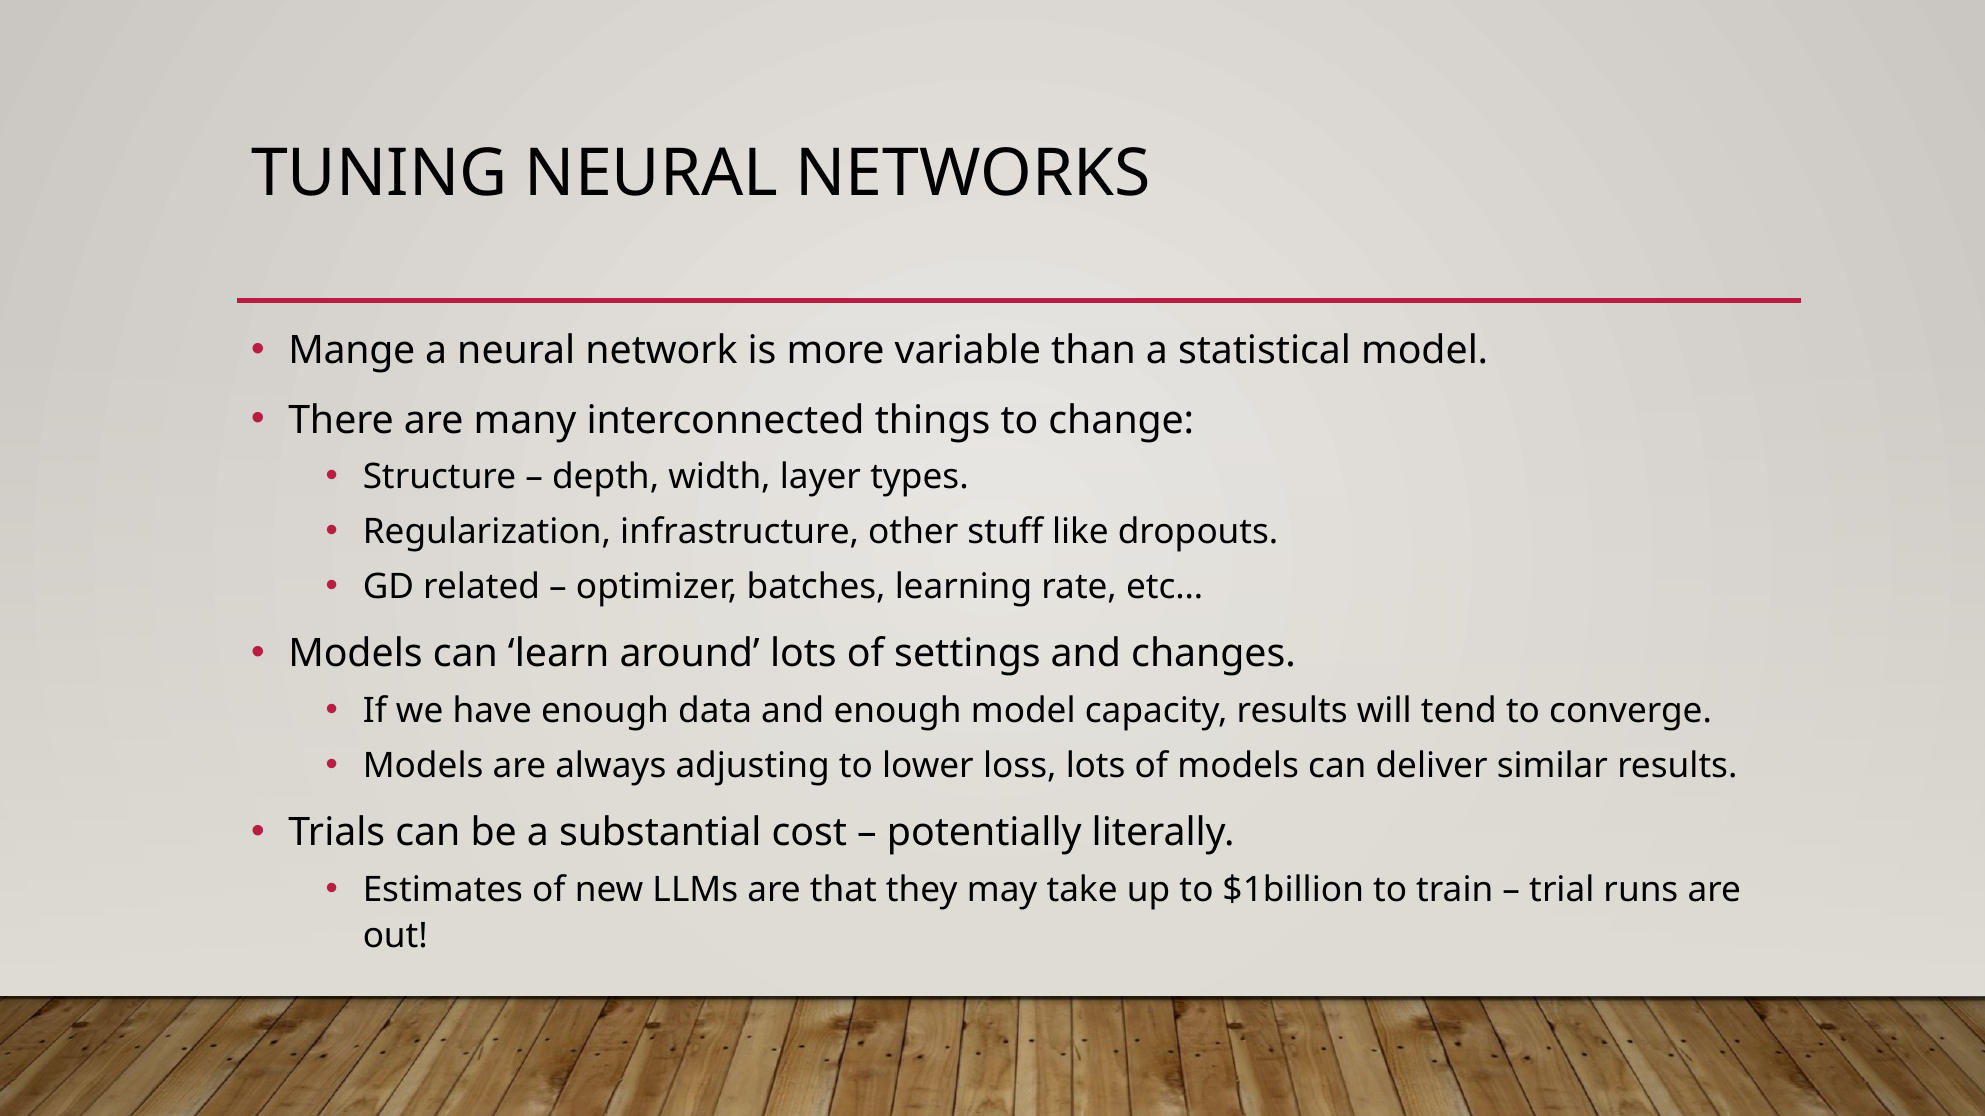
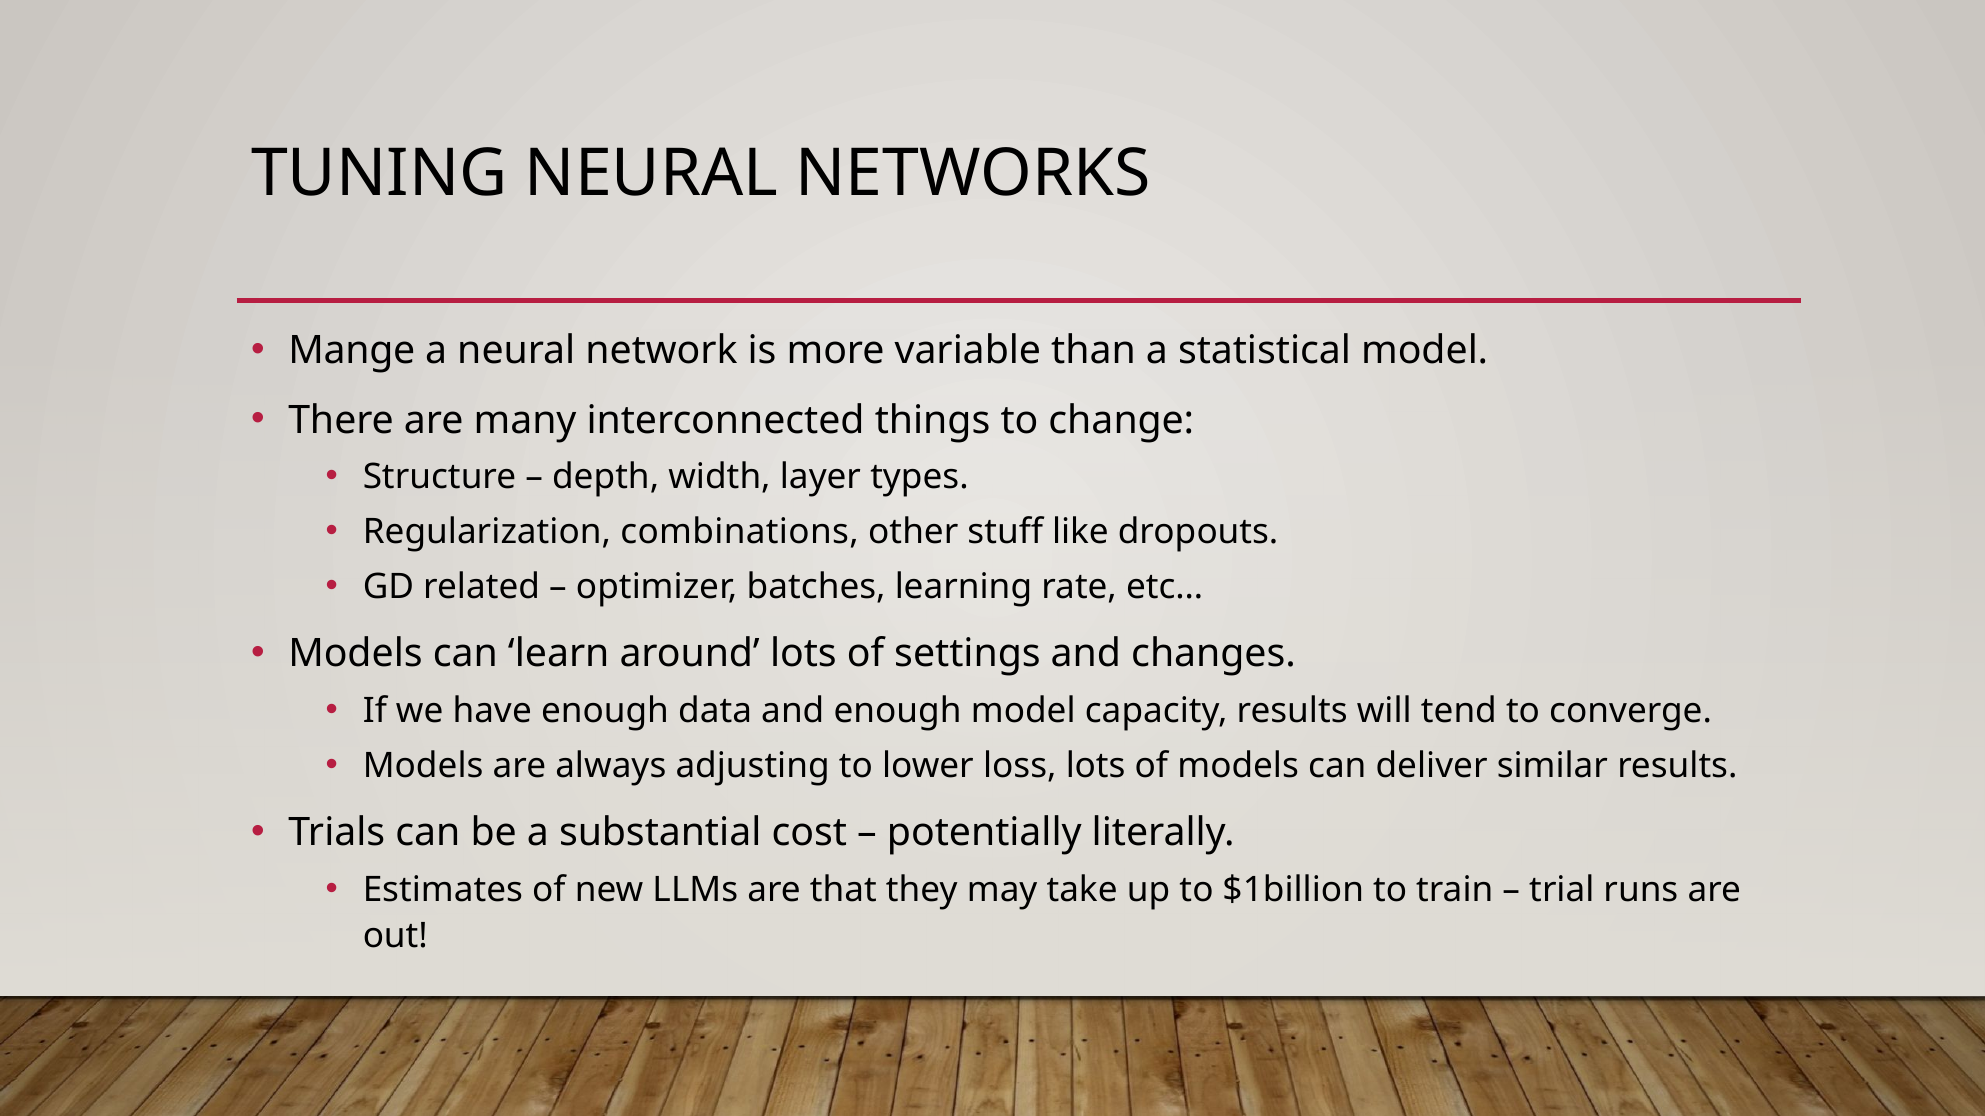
infrastructure: infrastructure -> combinations (740, 532)
